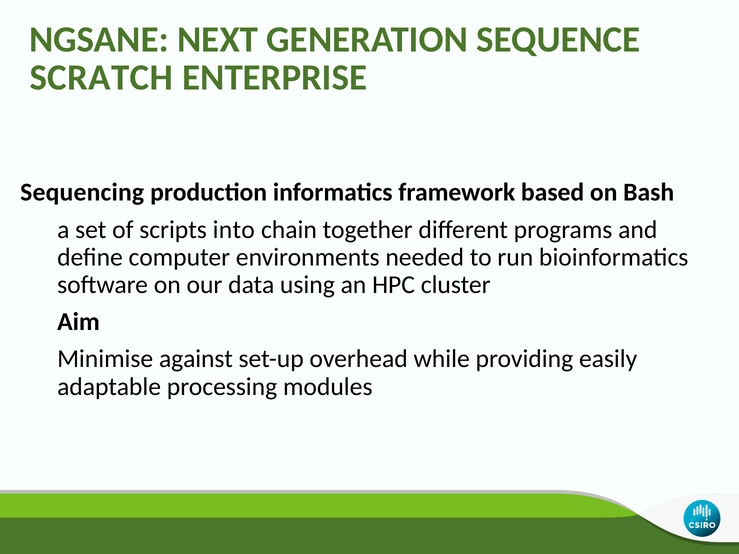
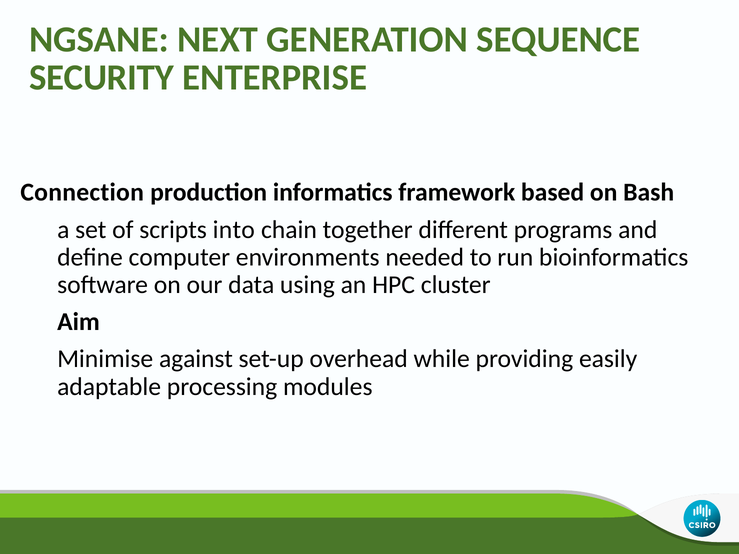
SCRATCH: SCRATCH -> SECURITY (102, 77)
Sequencing: Sequencing -> Connection (82, 193)
